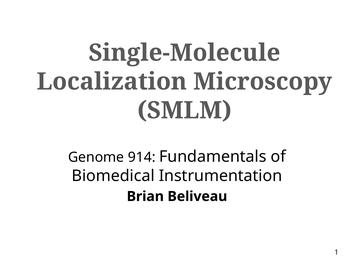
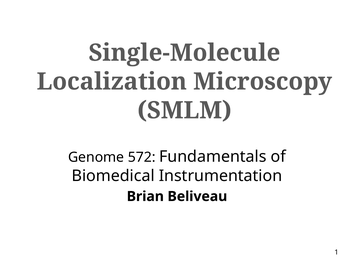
914: 914 -> 572 (142, 157)
